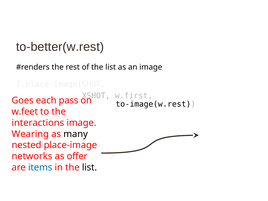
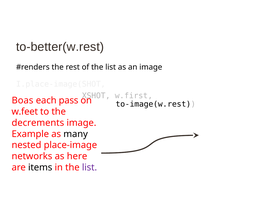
Goes: Goes -> Boas (22, 100)
interactions: interactions -> decrements (38, 123)
Wearing: Wearing -> Example (30, 134)
offer: offer -> here (77, 156)
items colour: blue -> black (40, 167)
list colour: black -> purple (89, 167)
